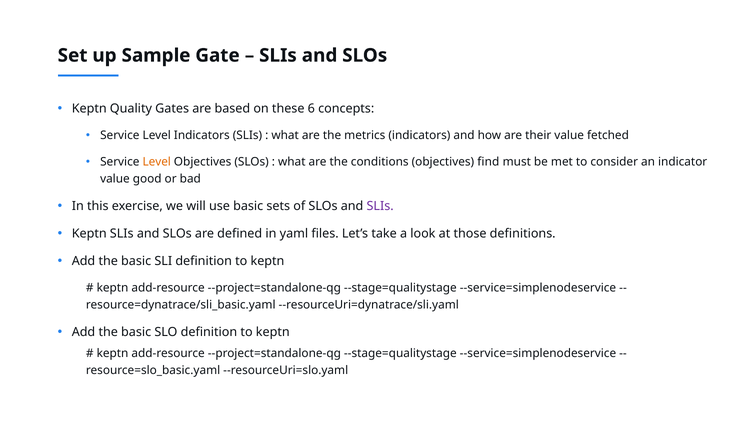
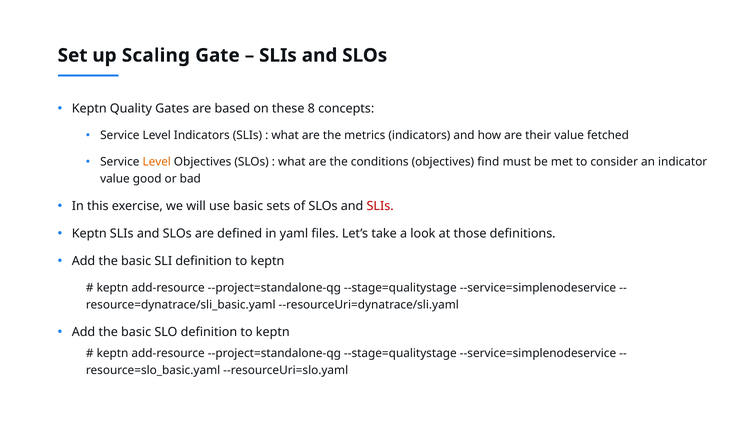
Sample: Sample -> Scaling (156, 55)
6: 6 -> 8 (311, 109)
SLIs colour: purple -> red (380, 206)
